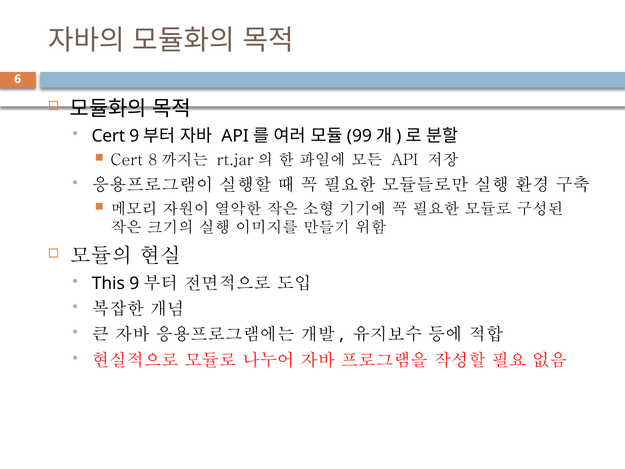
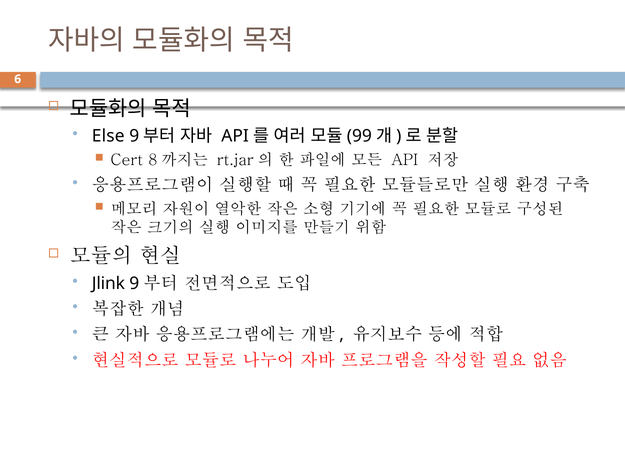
Cert: Cert -> Else (108, 136)
This: This -> Jlink (108, 283)
